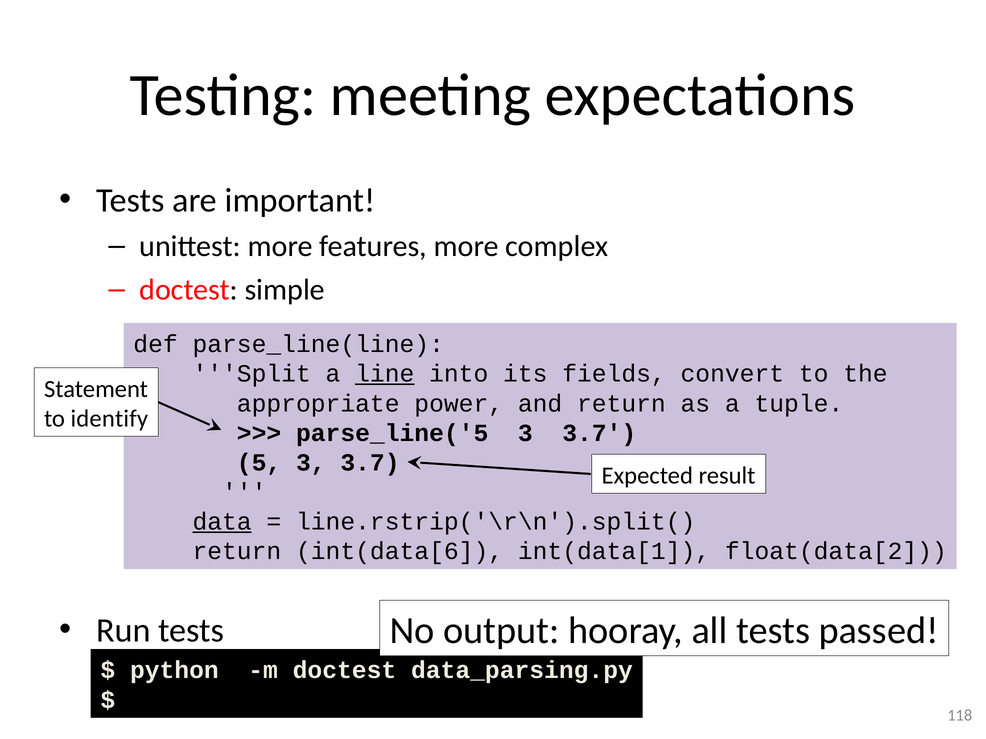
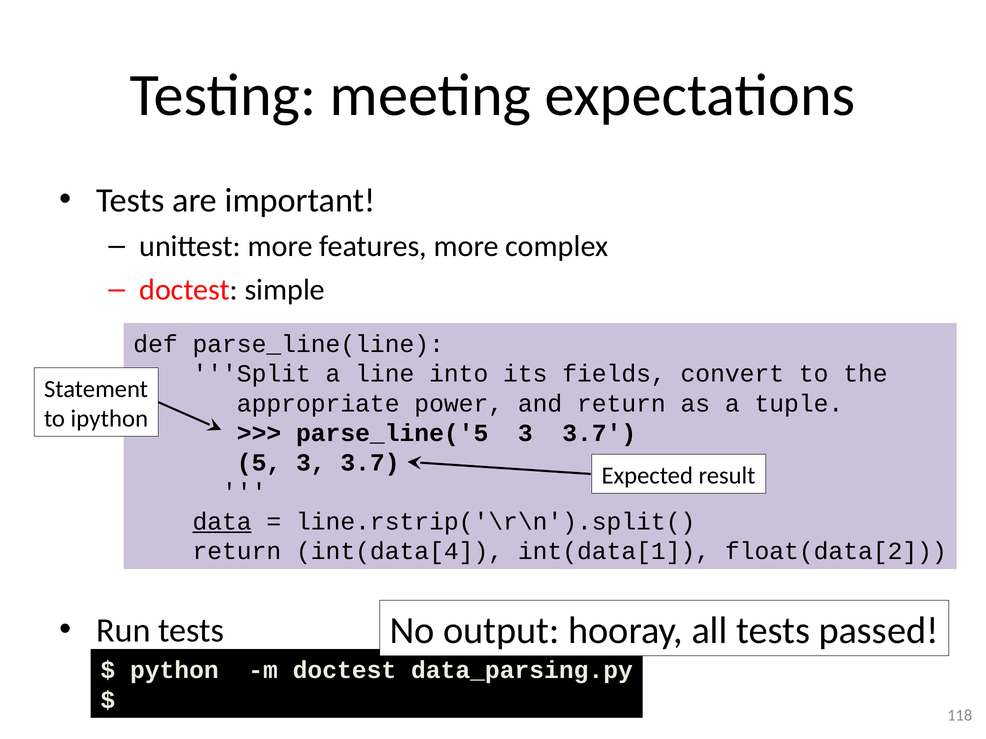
line underline: present -> none (385, 374)
identify: identify -> ipython (109, 419)
int(data[6: int(data[6 -> int(data[4 (400, 552)
